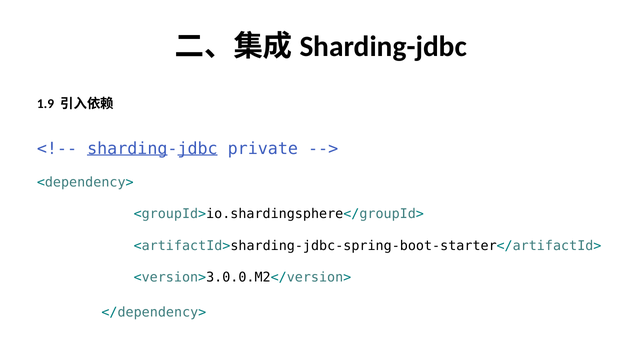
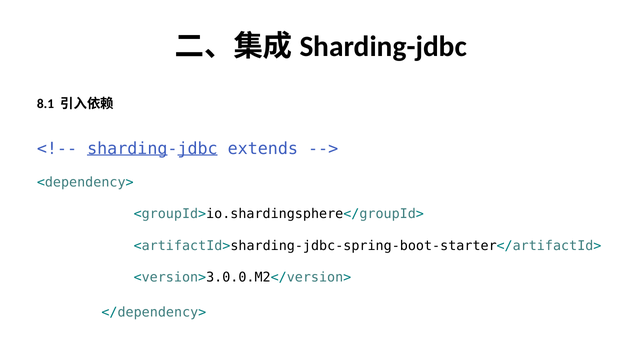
1.9: 1.9 -> 8.1 (45, 104)
private: private -> extends (263, 149)
